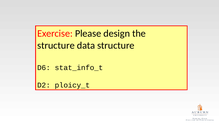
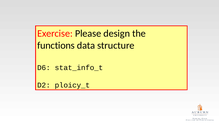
structure: structure -> functions (56, 45)
